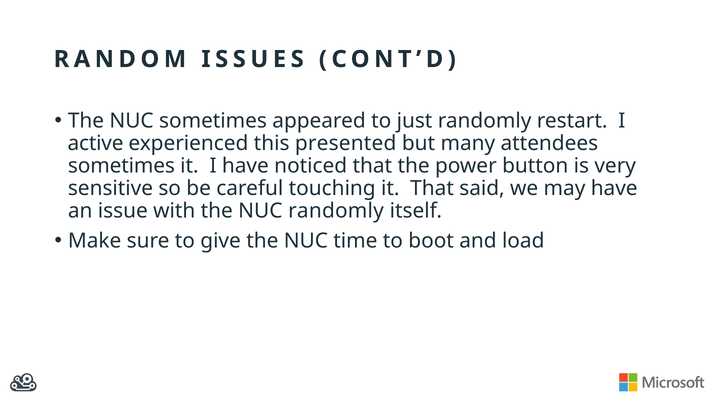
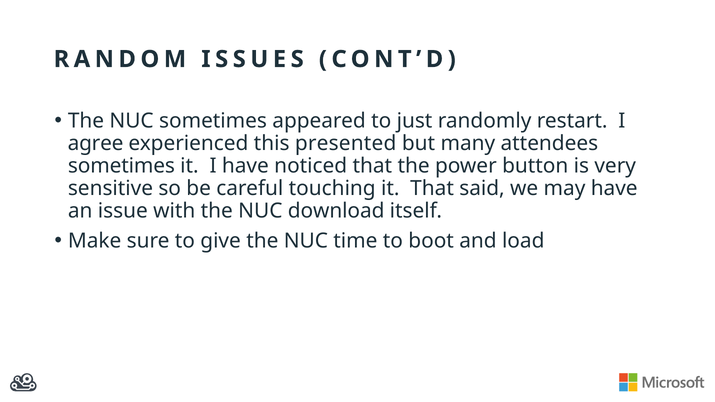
active: active -> agree (96, 143)
NUC randomly: randomly -> download (336, 211)
